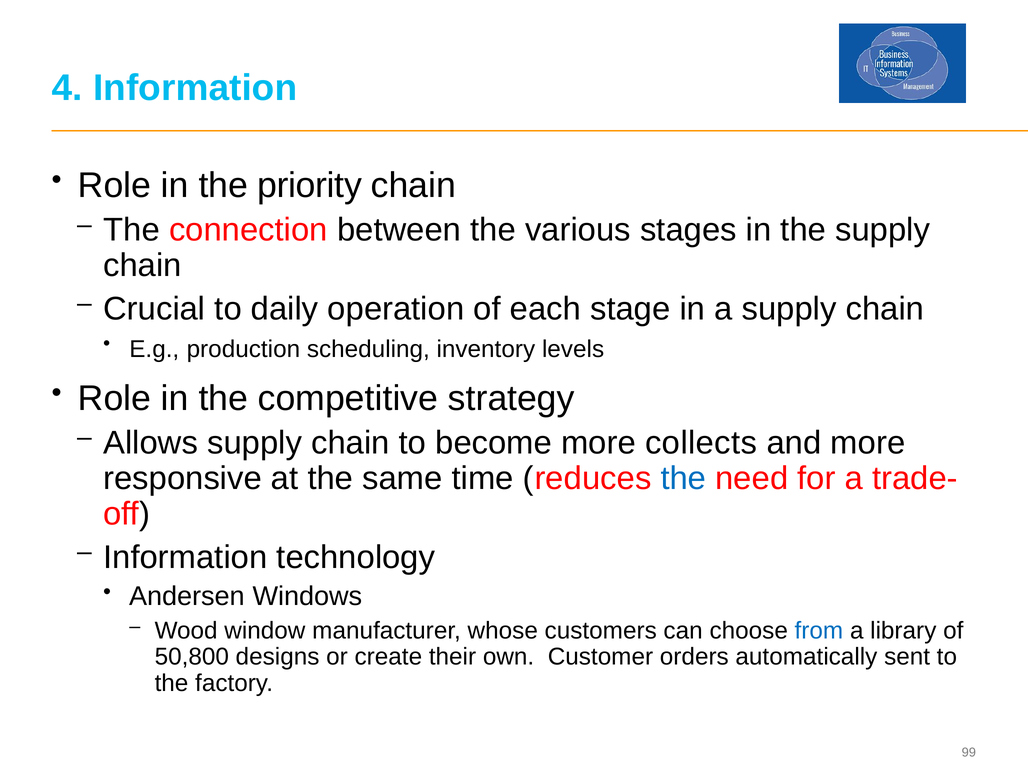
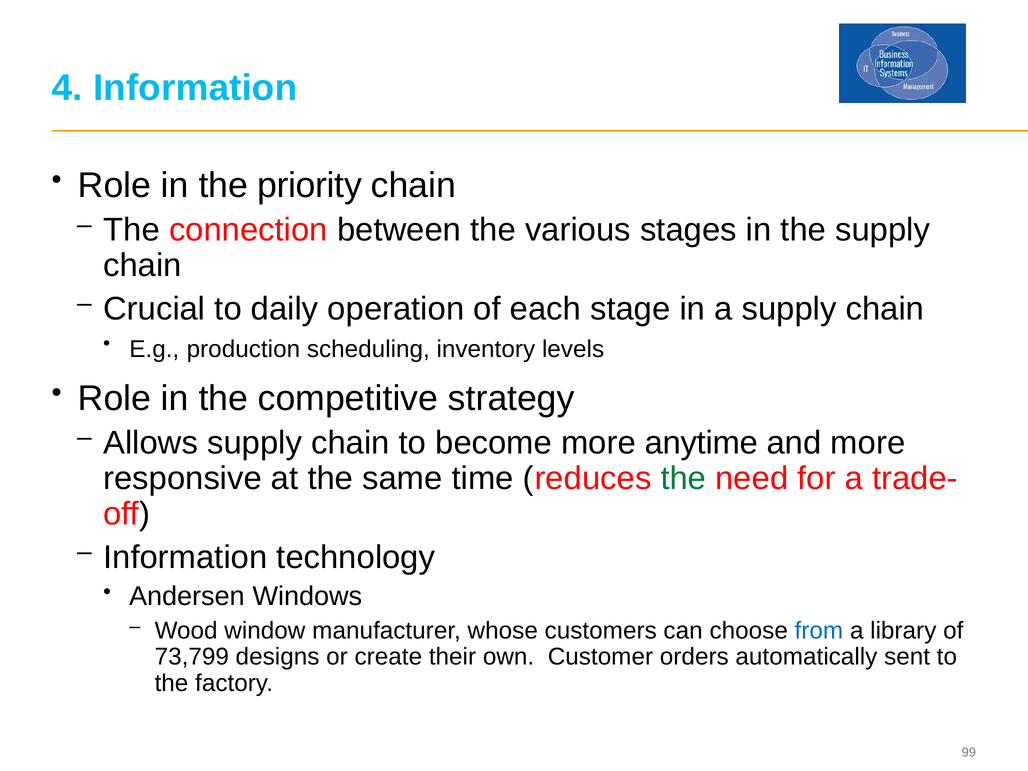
collects: collects -> anytime (701, 443)
the colour: blue -> green (683, 479)
50,800: 50,800 -> 73,799 (192, 657)
